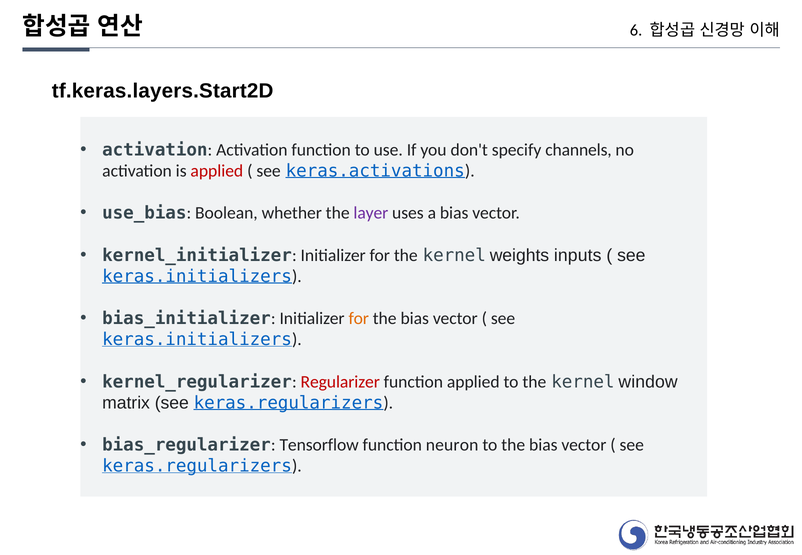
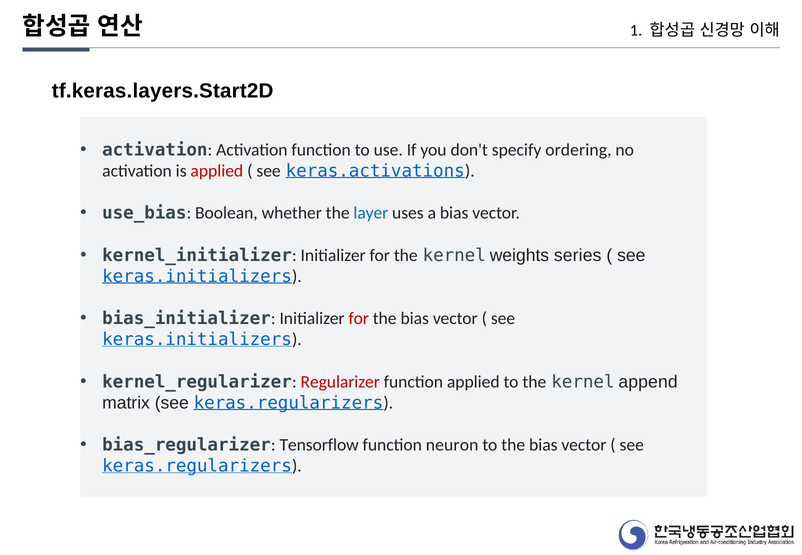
6: 6 -> 1 (636, 30)
channels: channels -> ordering (578, 150)
layer colour: purple -> blue (371, 213)
inputs: inputs -> series (578, 255)
for colour: orange -> red (359, 319)
window: window -> append (648, 382)
